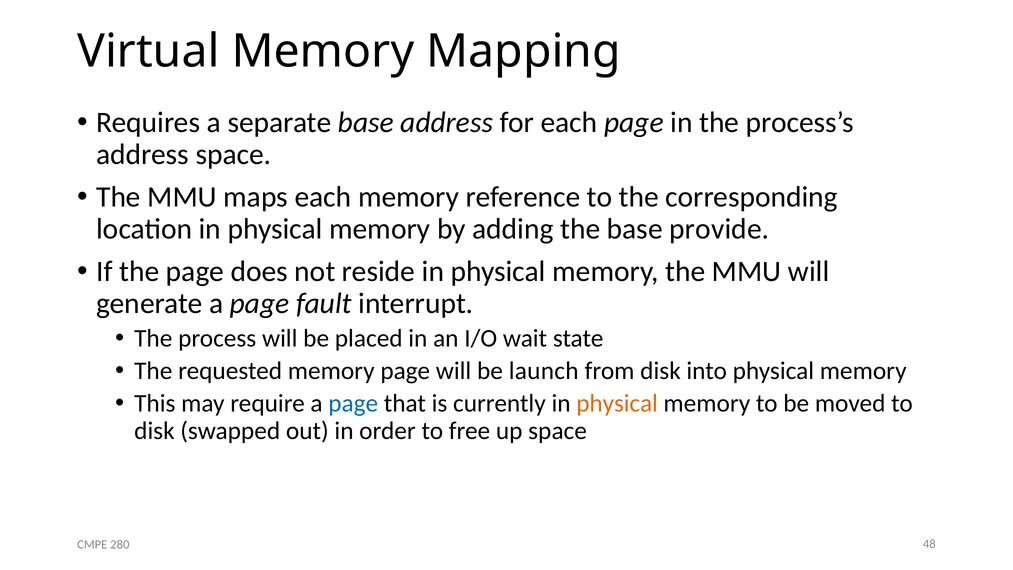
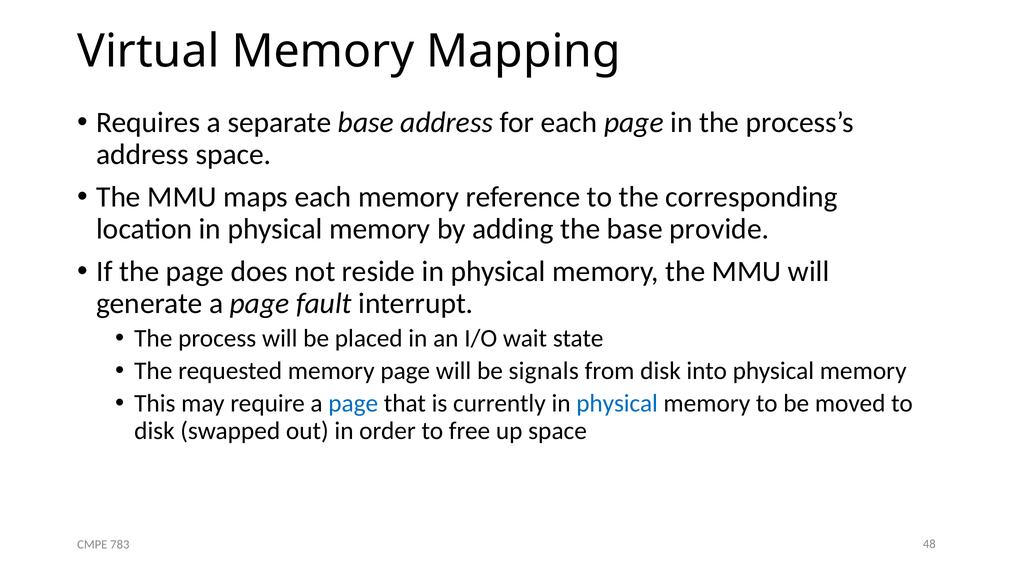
launch: launch -> signals (544, 371)
physical colour: orange -> blue (617, 403)
280: 280 -> 783 (120, 544)
